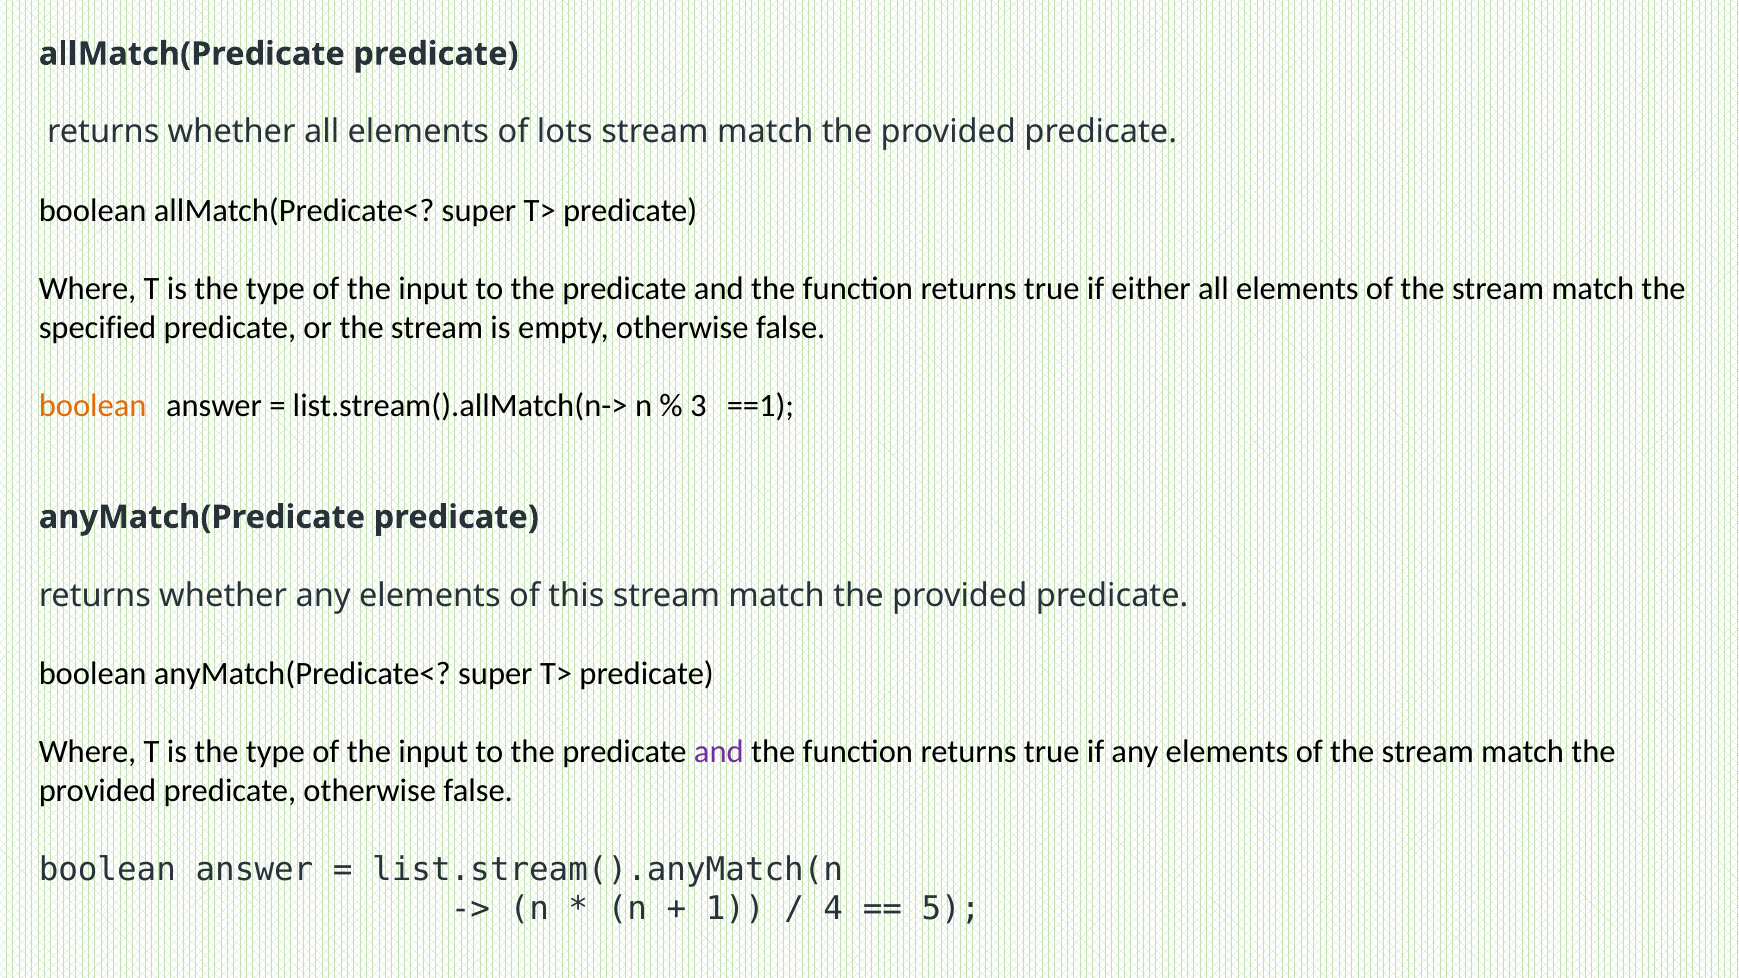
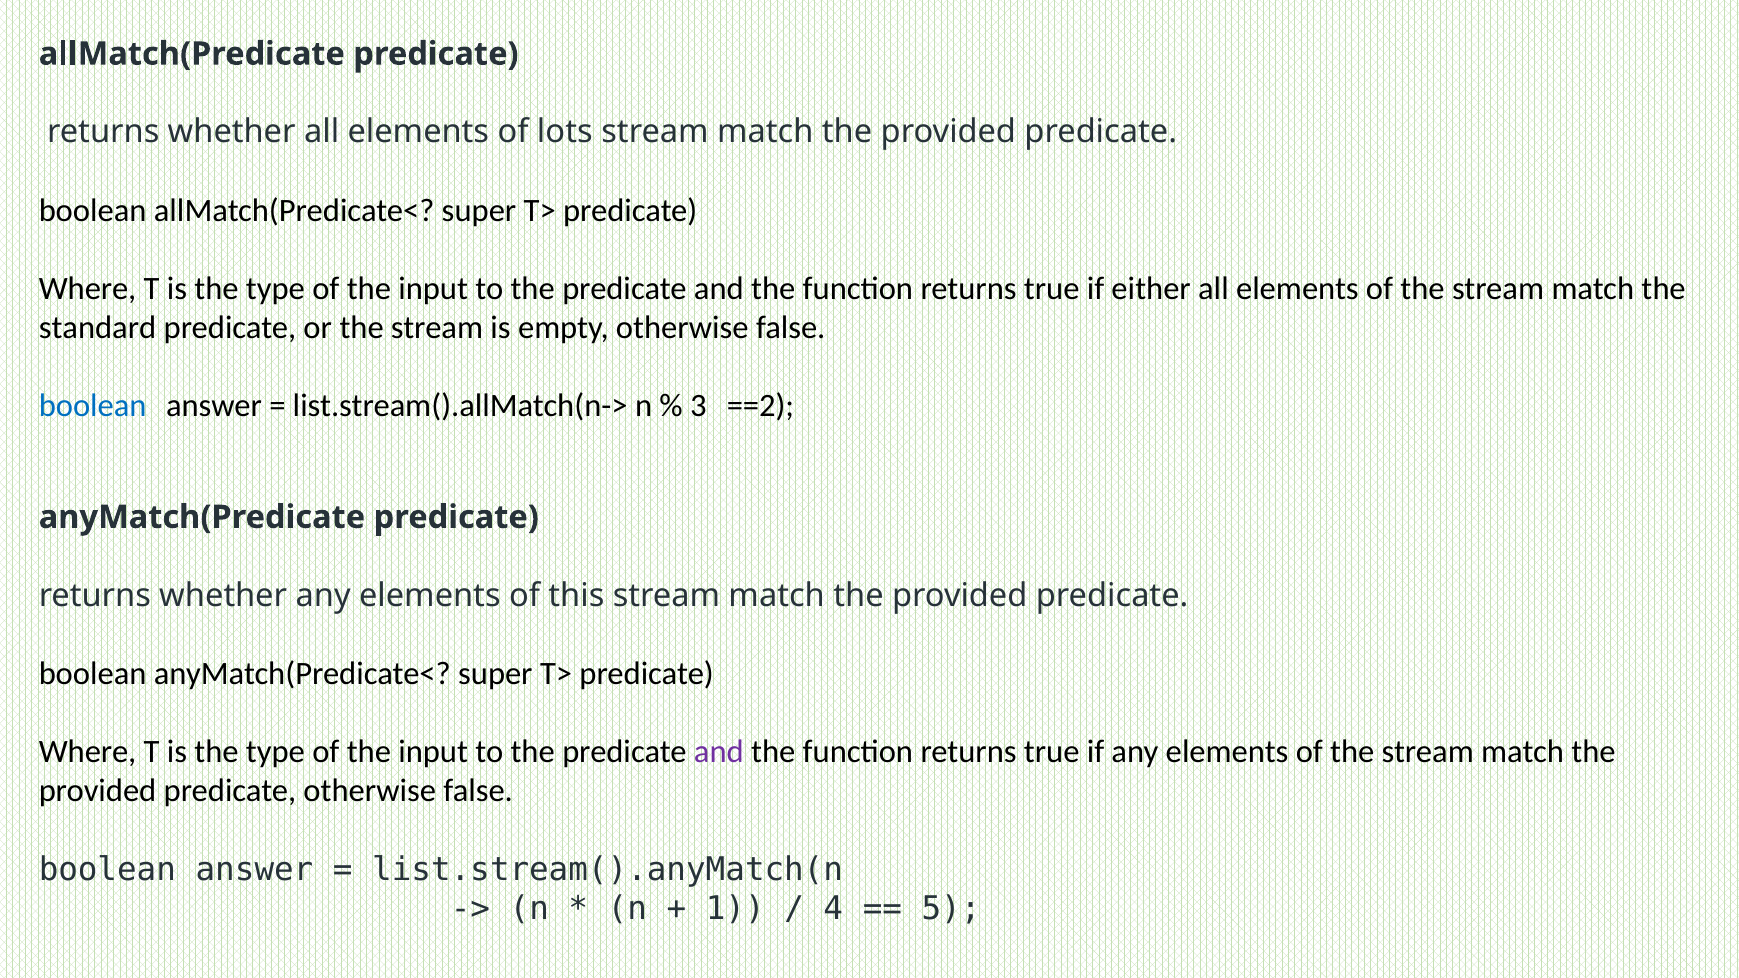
specified: specified -> standard (98, 328)
boolean colour: orange -> blue (93, 406)
==1: ==1 -> ==2 (760, 406)
